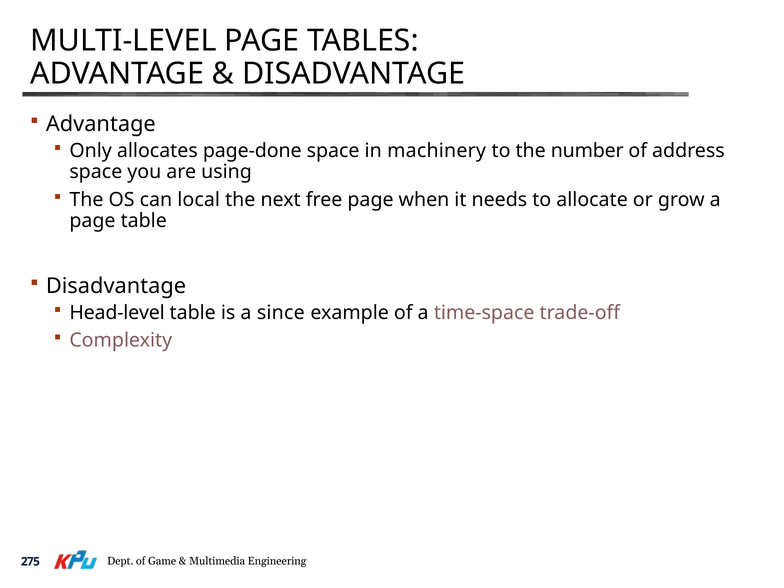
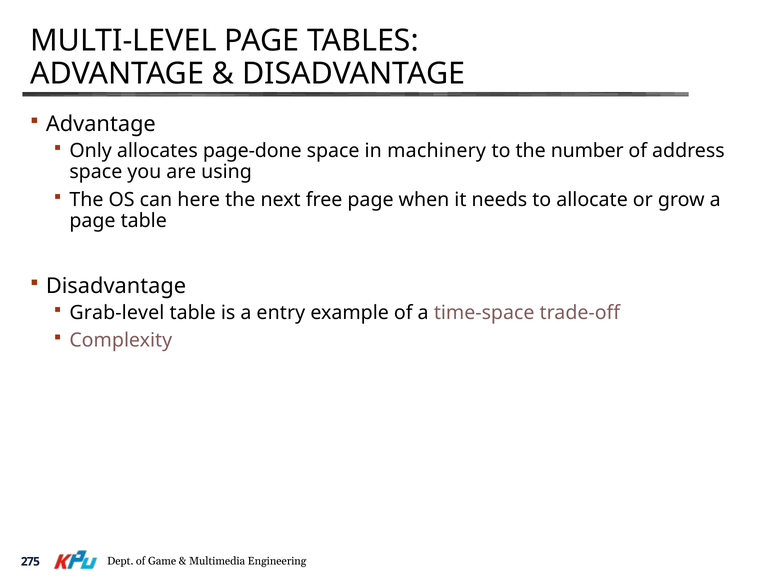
local: local -> here (199, 200)
Head-level: Head-level -> Grab-level (117, 313)
since: since -> entry (281, 313)
